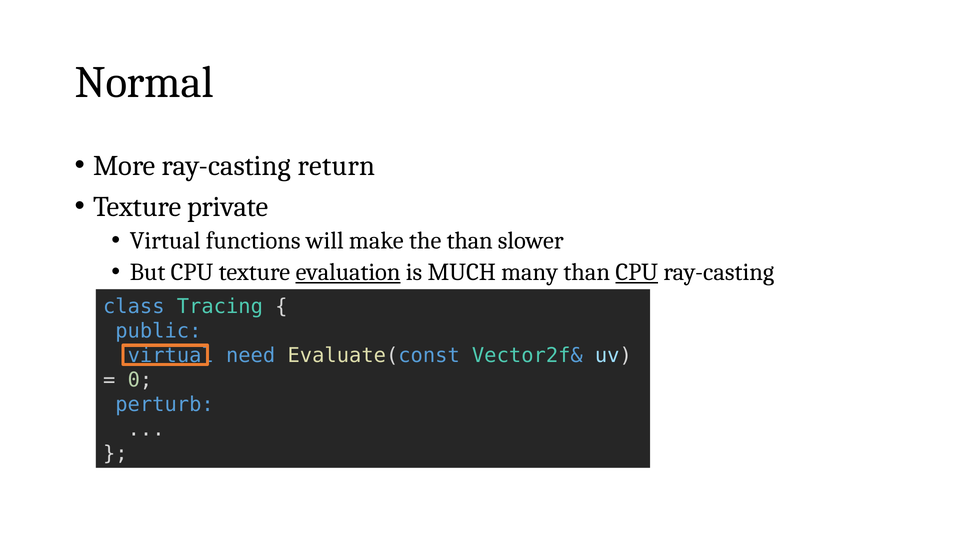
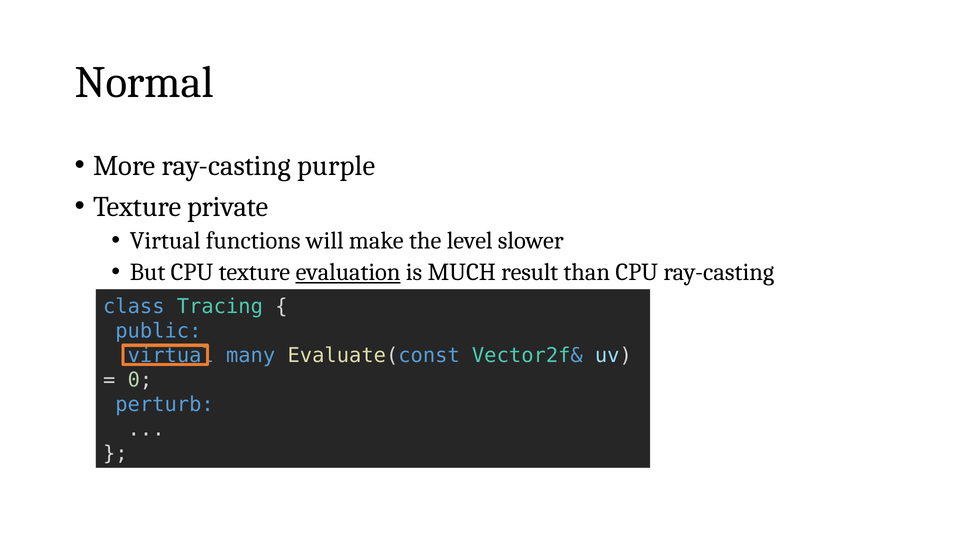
return: return -> purple (336, 166)
the than: than -> level (470, 241)
many: many -> result (530, 272)
CPU underline: present -> none (637, 272)
need: need -> many (251, 356)
